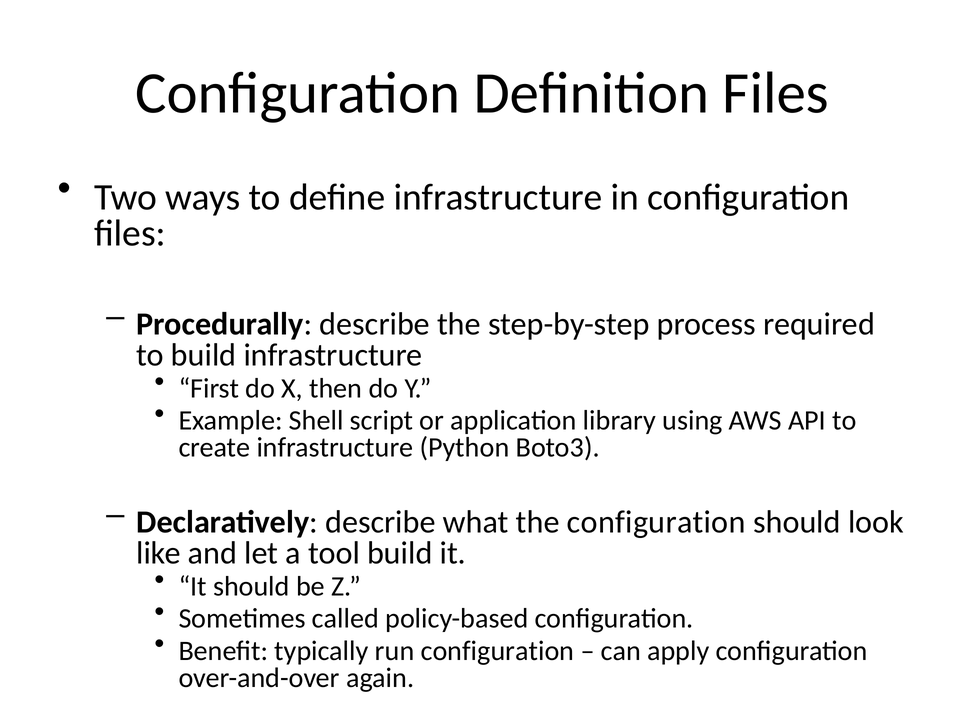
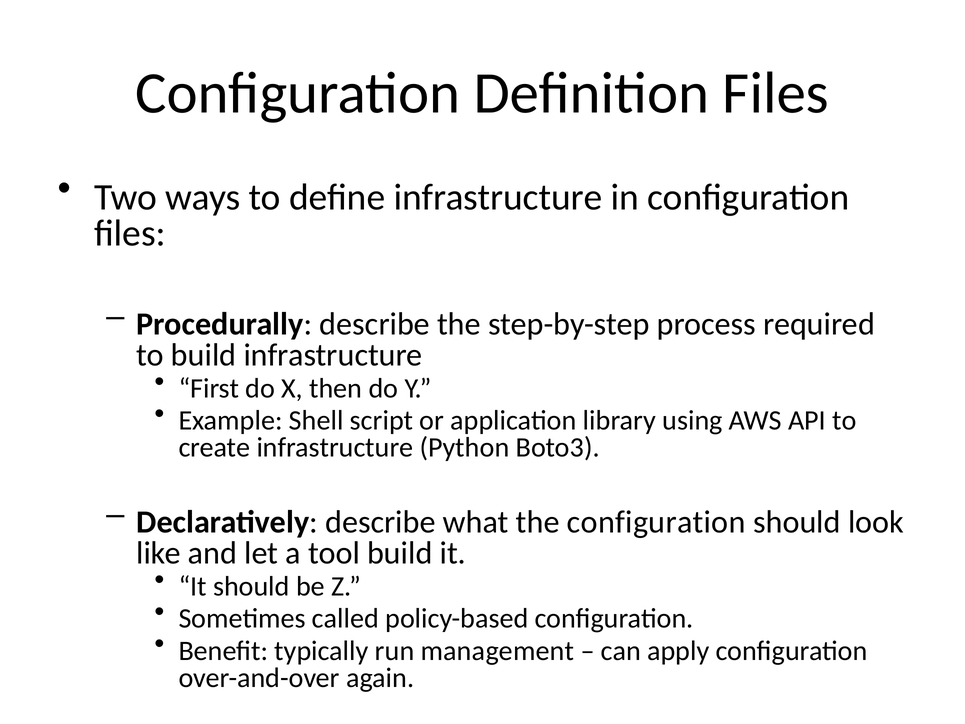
run configuration: configuration -> management (497, 651)
